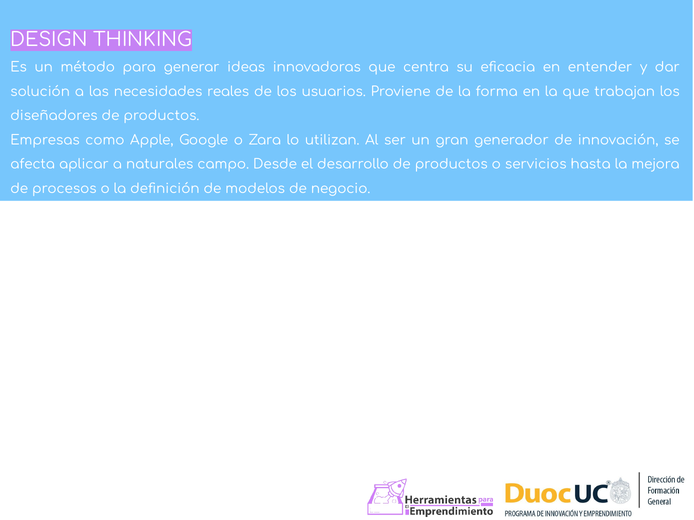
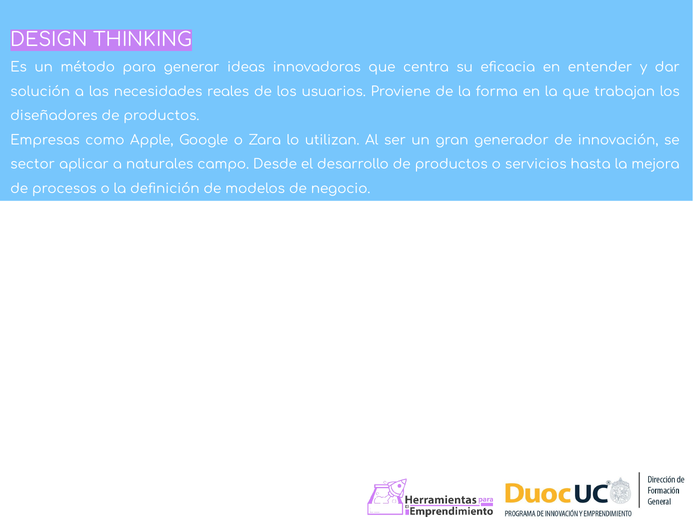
afecta: afecta -> sector (33, 165)
